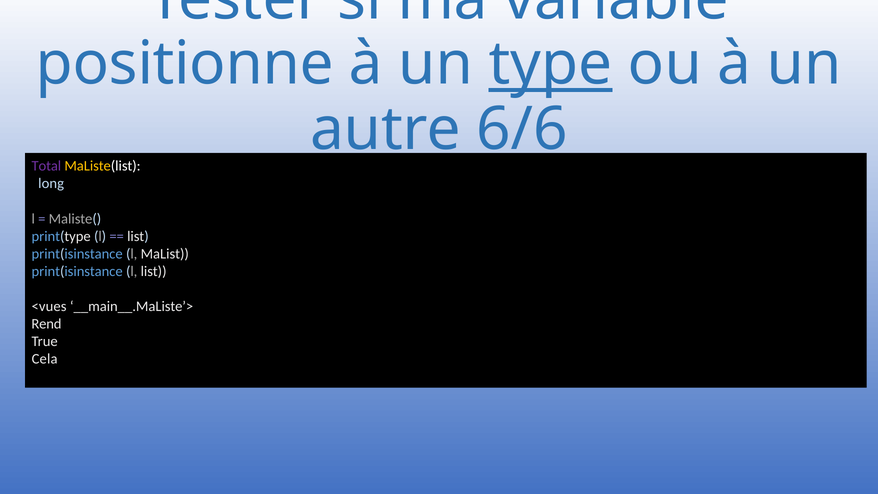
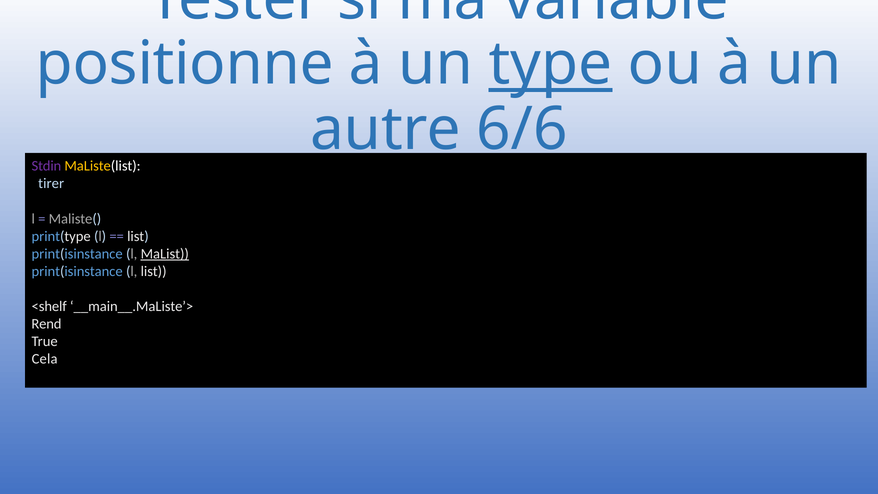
Total: Total -> Stdin (46, 166)
long: long -> tirer (51, 184)
MaList underline: none -> present (165, 254)
<vues: <vues -> <shelf (49, 306)
